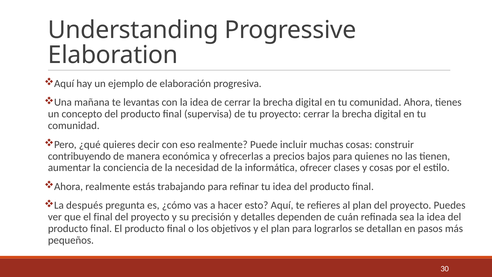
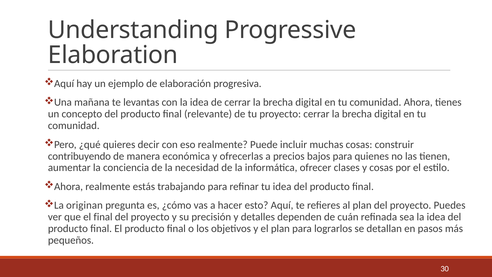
supervisa: supervisa -> relevante (208, 114)
después: después -> originan (84, 205)
